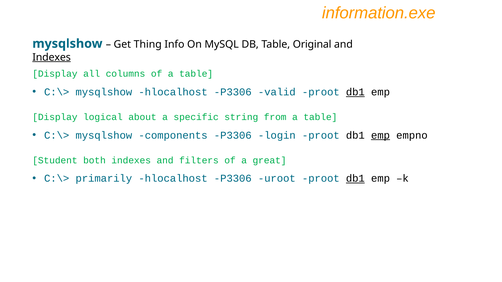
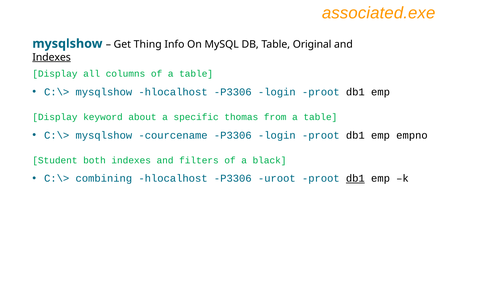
information.exe: information.exe -> associated.exe (379, 13)
hlocalhost P3306 valid: valid -> login (277, 92)
db1 underline: present -> none (355, 92)
logical: logical -> keyword (103, 117)
string: string -> thomas (241, 117)
components: components -> courcename (173, 135)
emp underline: present -> none (380, 135)
great: great -> black (270, 160)
primarily: primarily -> combining (104, 179)
